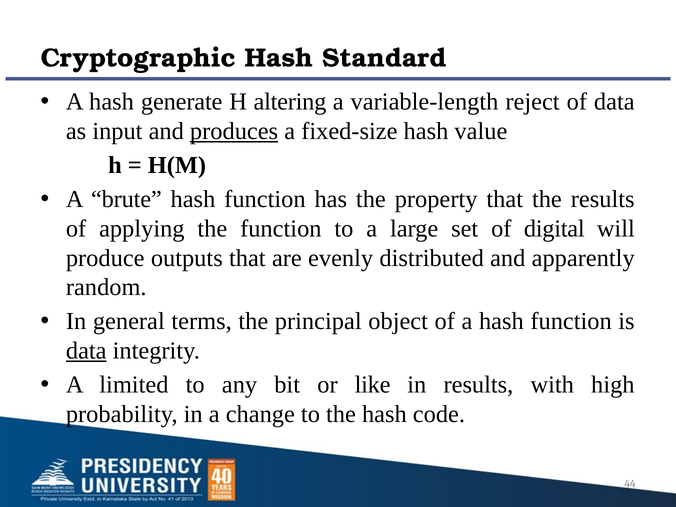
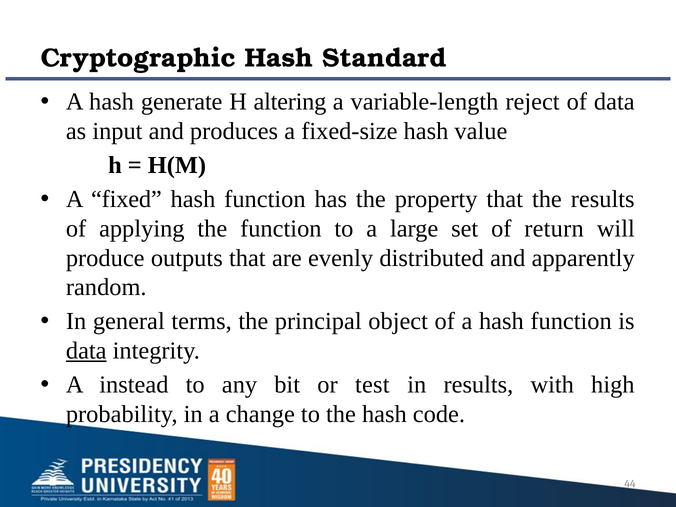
produces underline: present -> none (234, 131)
brute: brute -> fixed (126, 199)
digital: digital -> return (554, 229)
limited: limited -> instead (134, 385)
like: like -> test (372, 385)
